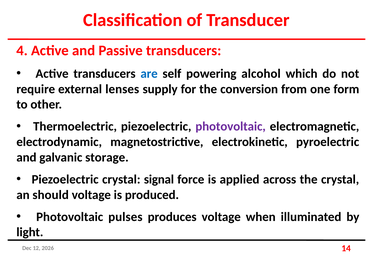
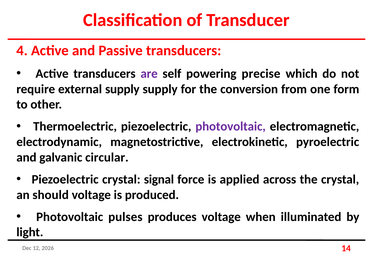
are colour: blue -> purple (149, 74)
alcohol: alcohol -> precise (261, 74)
external lenses: lenses -> supply (122, 89)
storage: storage -> circular (107, 157)
